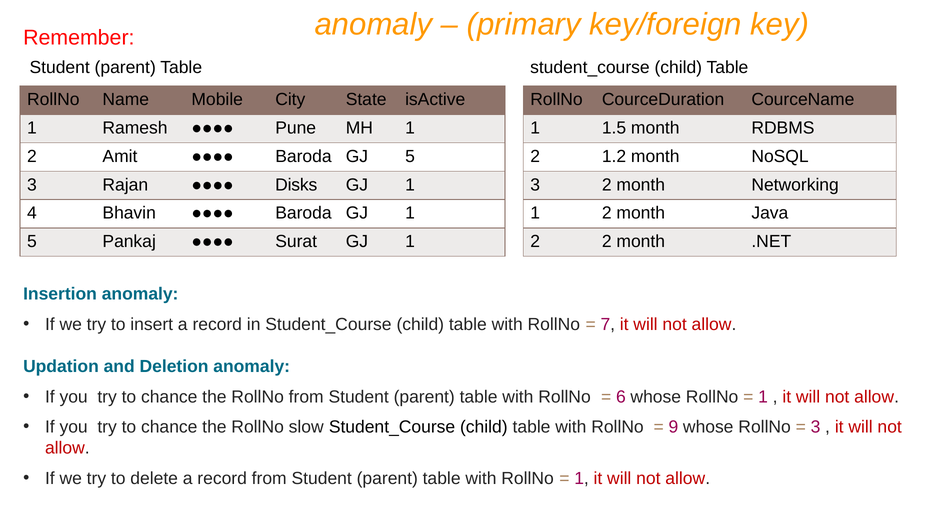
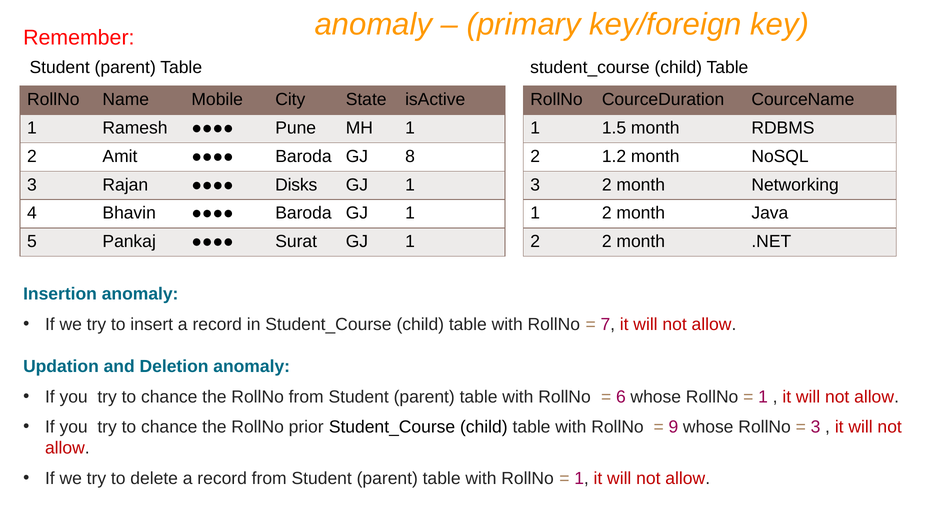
GJ 5: 5 -> 8 (410, 156)
slow: slow -> prior (306, 427)
